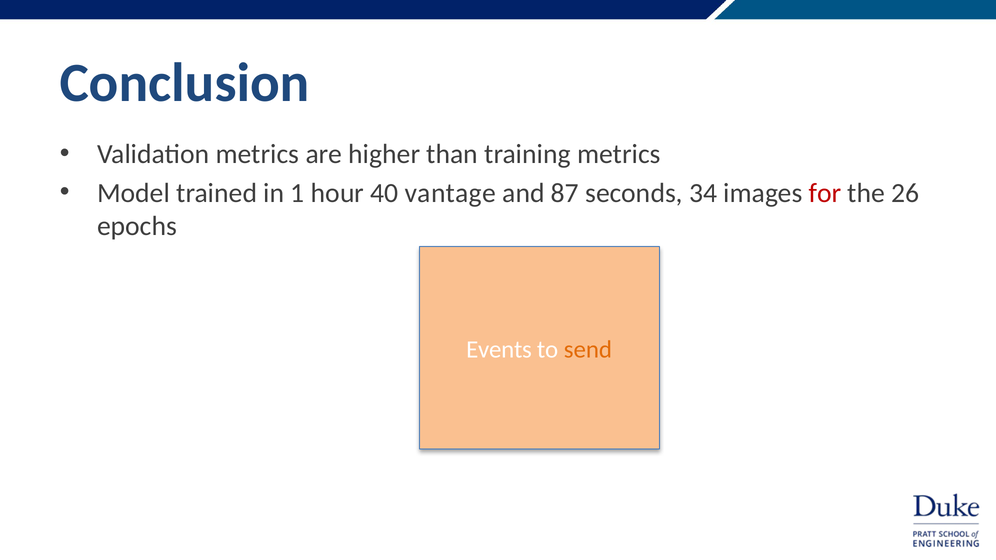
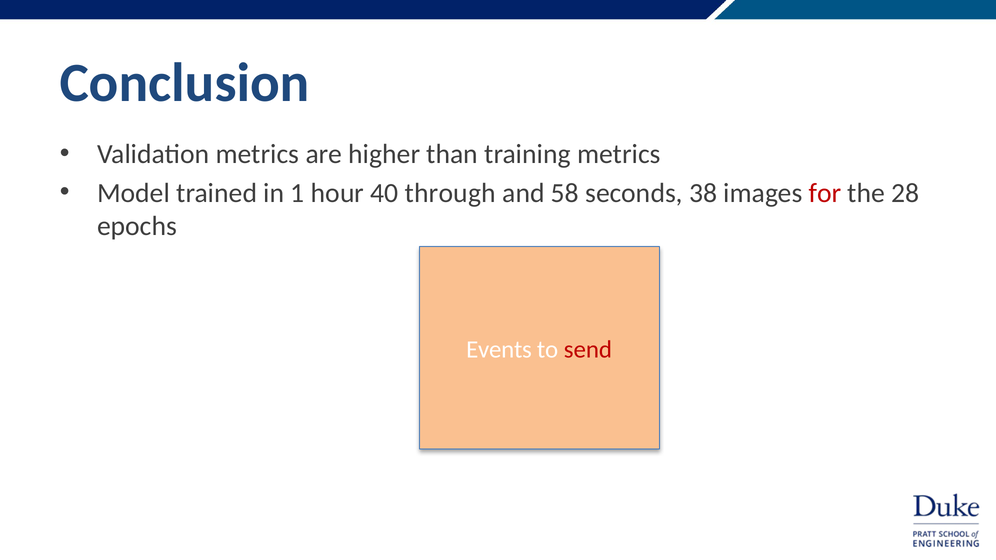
vantage: vantage -> through (450, 193)
87: 87 -> 58 (565, 193)
34: 34 -> 38 (703, 193)
26: 26 -> 28 (905, 193)
send colour: orange -> red (588, 350)
